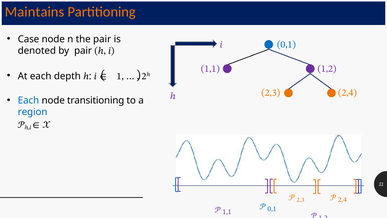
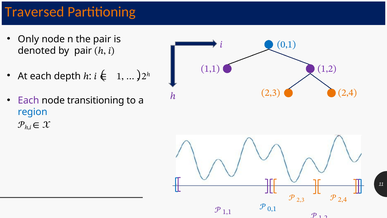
Maintains: Maintains -> Traversed (35, 12)
Case: Case -> Only (28, 39)
Each colour: blue -> purple (28, 100)
